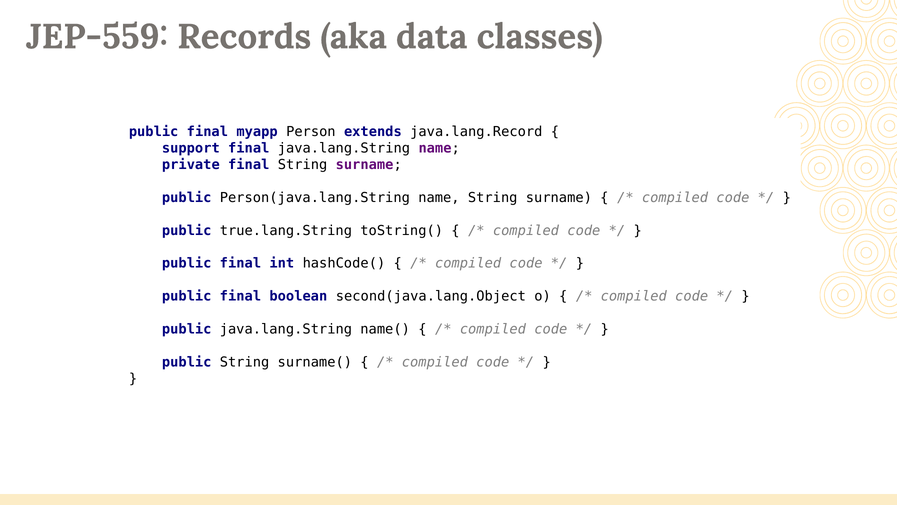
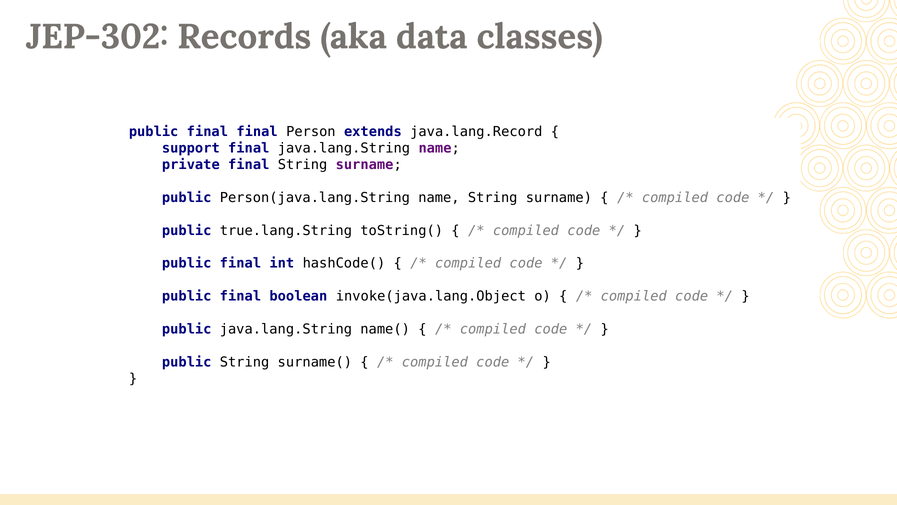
JEP-559: JEP-559 -> JEP-302 (97, 37)
final myapp: myapp -> final (257, 132)
second(java.lang.Object: second(java.lang.Object -> invoke(java.lang.Object (431, 296)
